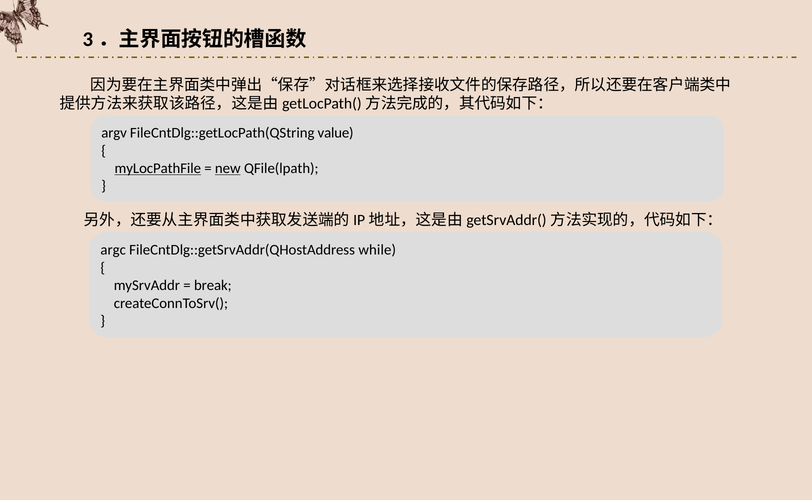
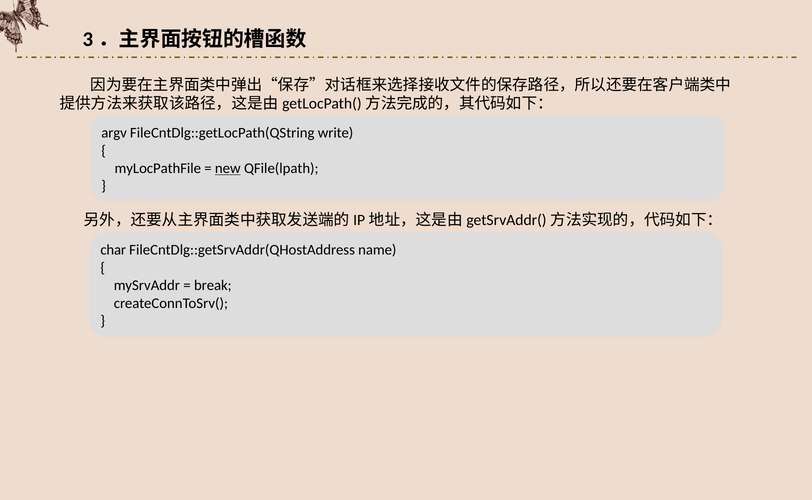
value: value -> write (336, 133)
myLocPathFile underline: present -> none (158, 168)
argc: argc -> char (113, 250)
while: while -> name (377, 250)
